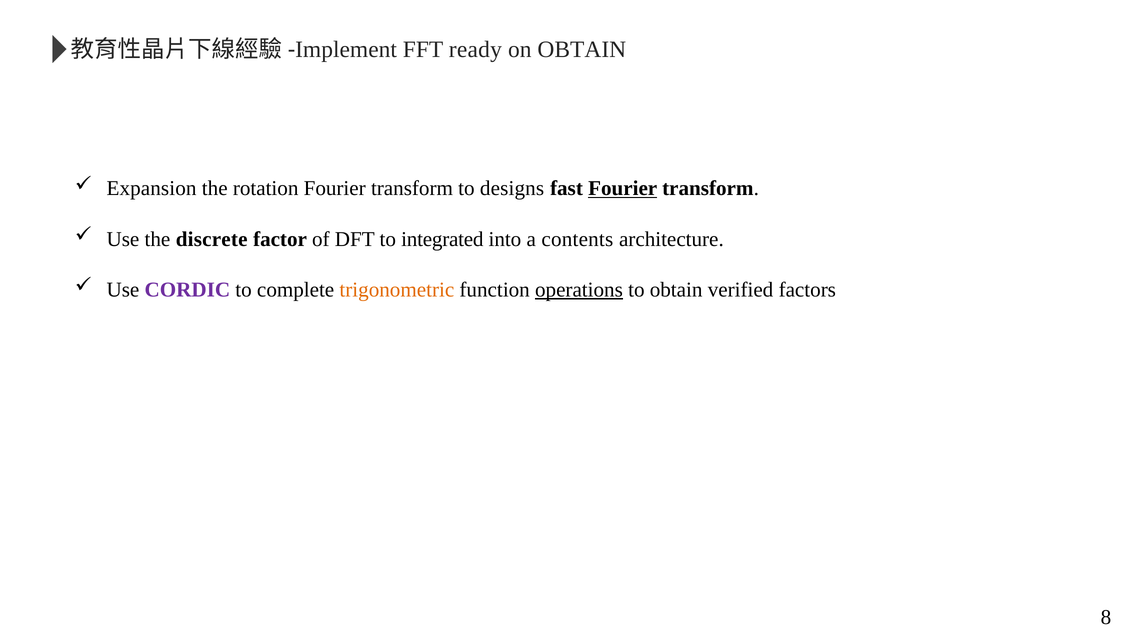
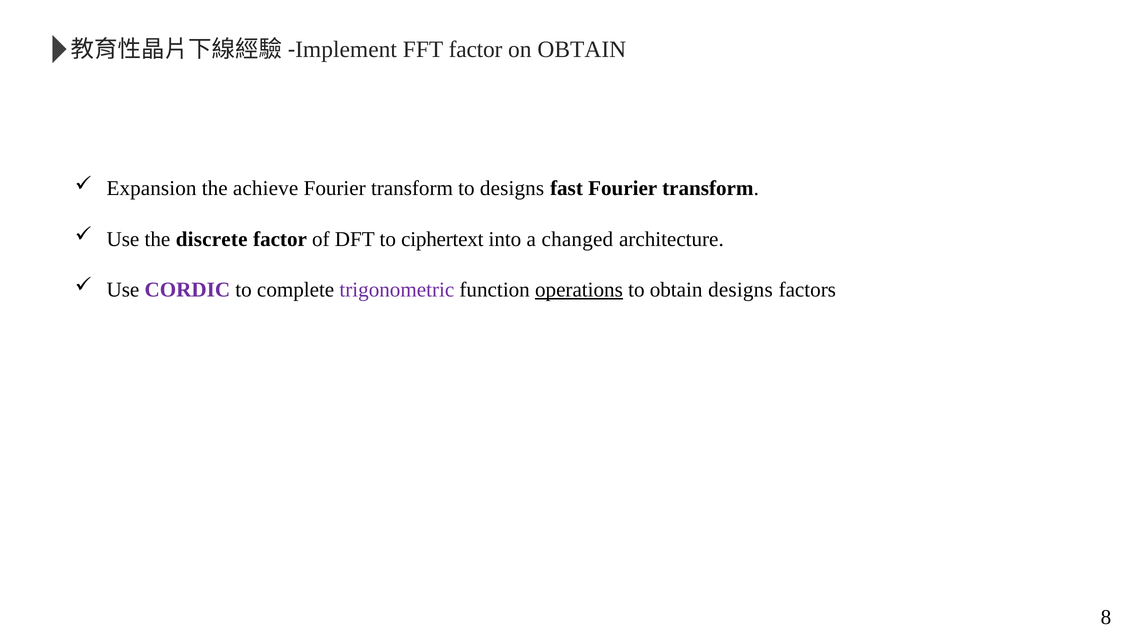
FFT ready: ready -> factor (476, 49)
rotation: rotation -> achieve (266, 189)
Fourier underline: present -> none (623, 189)
integrated: integrated -> ciphertext (442, 239)
contents: contents -> changed (577, 239)
trigonometric colour: orange -> purple (397, 290)
obtain verified: verified -> designs (740, 290)
